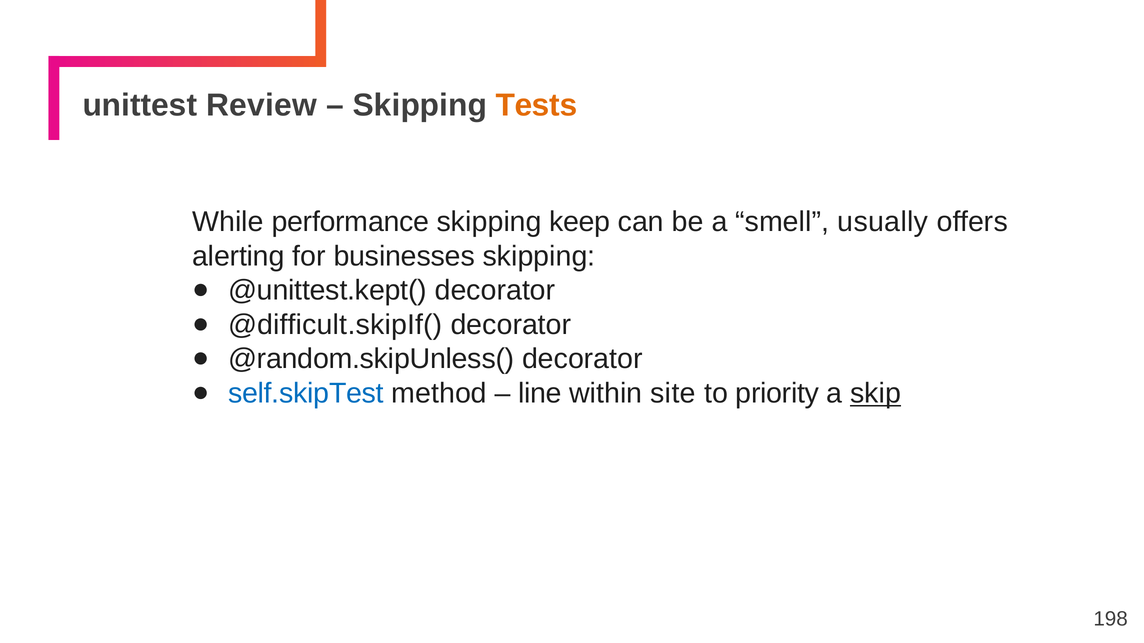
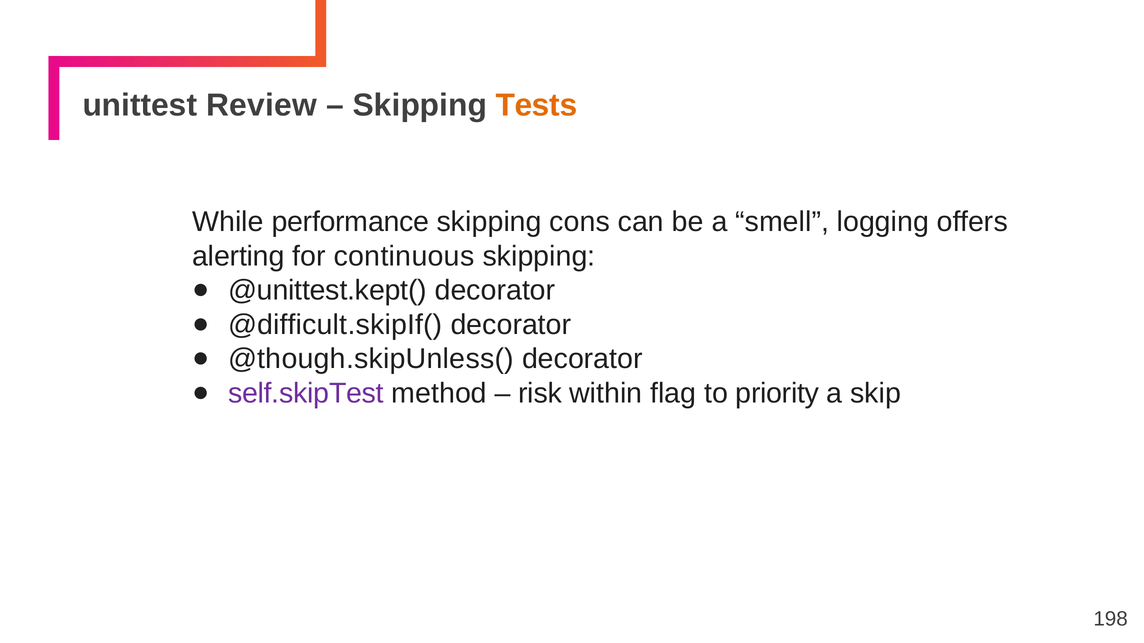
keep: keep -> cons (580, 222)
usually: usually -> logging (883, 222)
businesses: businesses -> continuous (404, 256)
@random.skipUnless(: @random.skipUnless( -> @though.skipUnless( (371, 359)
self.skipTest colour: blue -> purple (306, 394)
line: line -> risk (540, 394)
site: site -> flag (673, 394)
skip underline: present -> none (876, 394)
